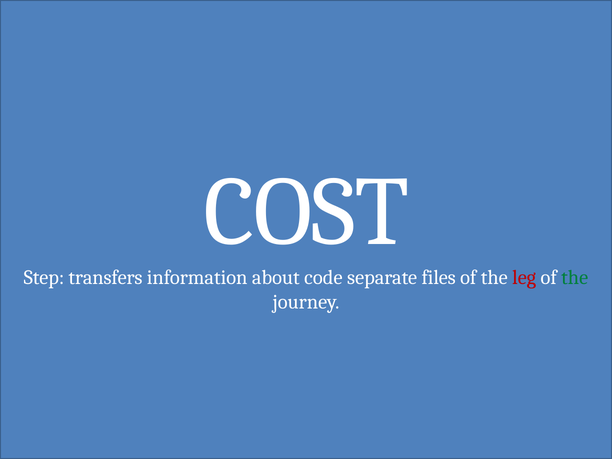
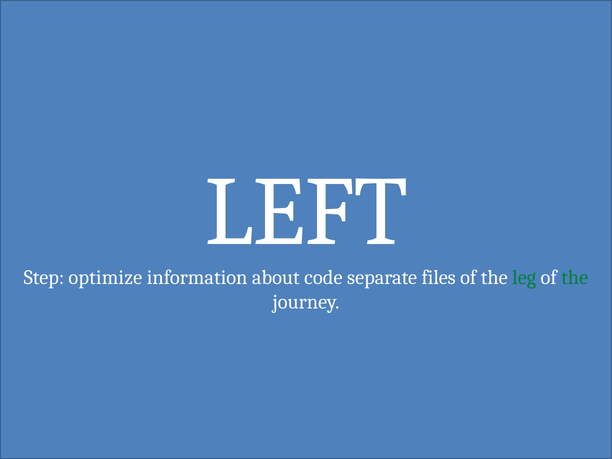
COST: COST -> LEFT (306, 212)
transfers: transfers -> optimize (105, 277)
leg colour: red -> green (524, 277)
